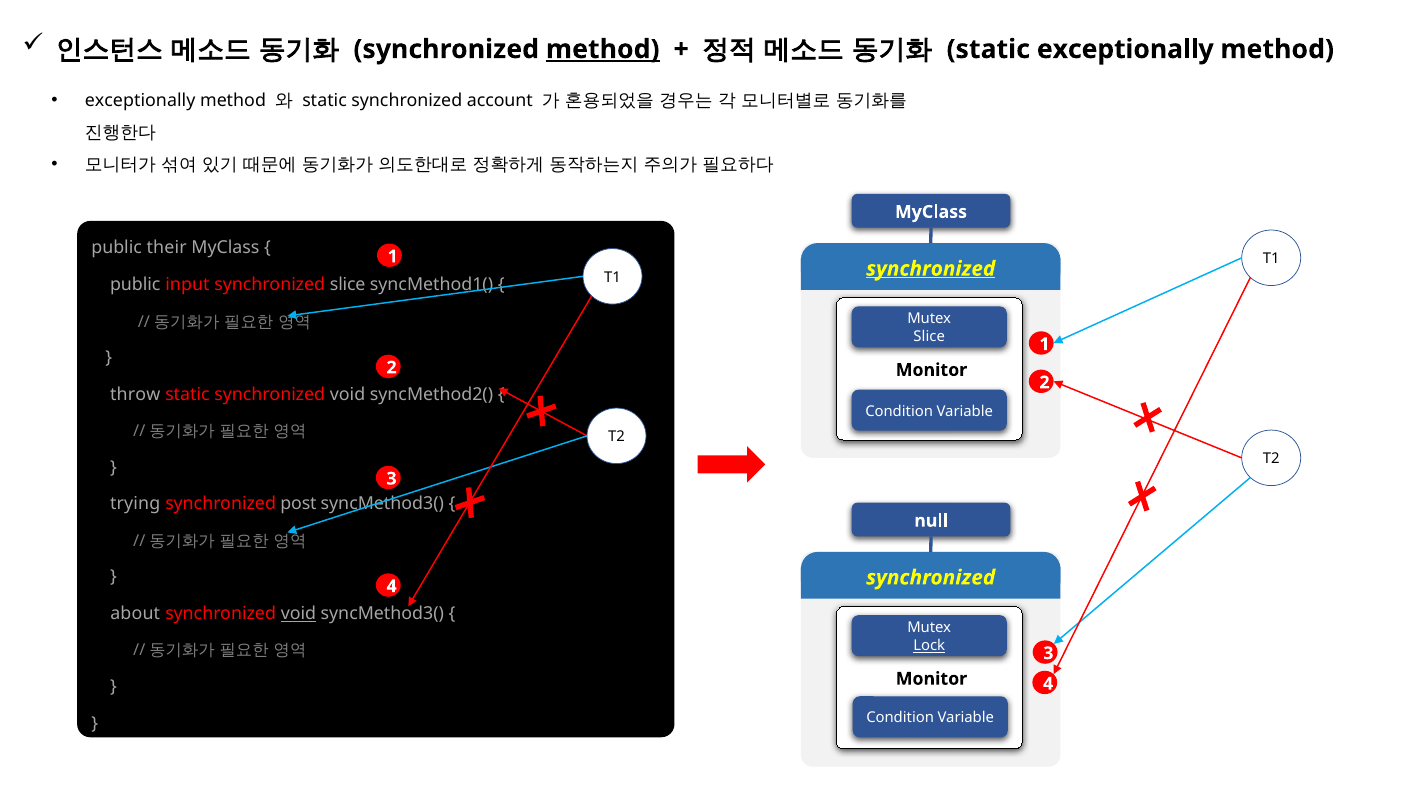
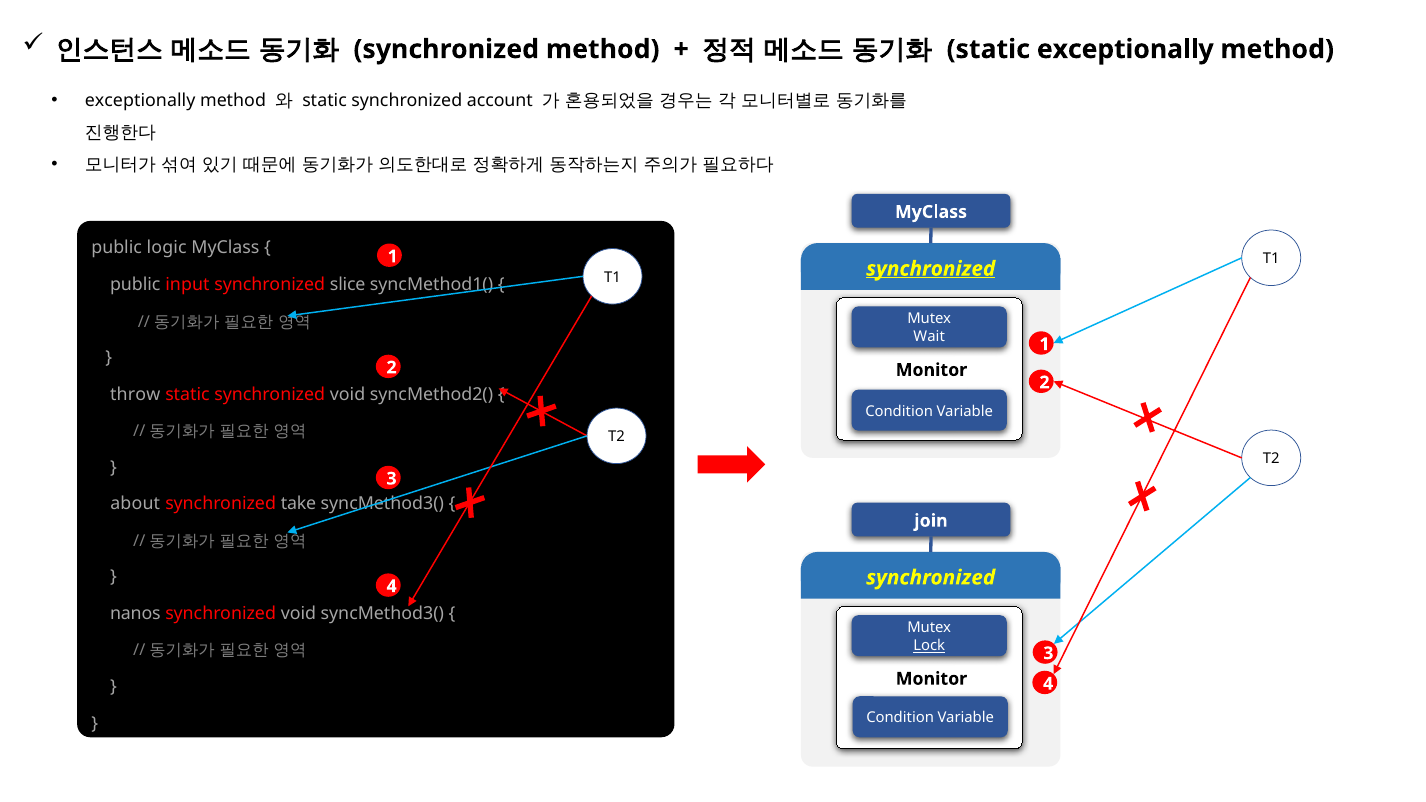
method underline: present -> none (603, 49)
their: their -> logic (167, 248)
Slice: Slice -> Wait (929, 337)
trying: trying -> about (135, 504)
post: post -> take (299, 504)
null: null -> join (931, 521)
about: about -> nanos (135, 614)
void underline: present -> none (298, 614)
